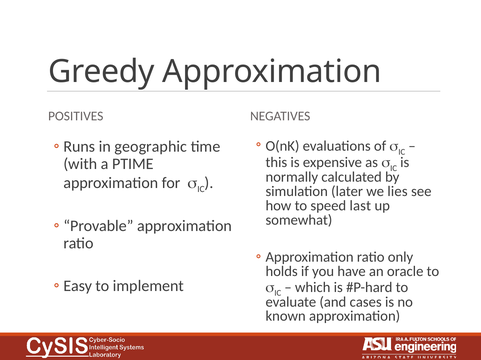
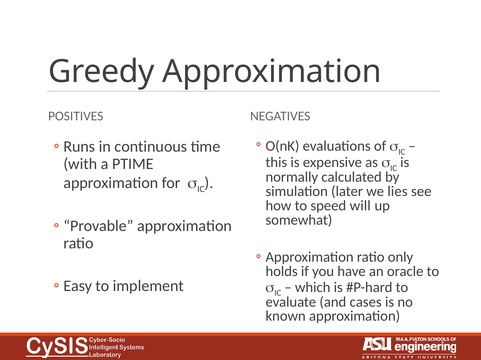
geographic: geographic -> continuous (151, 147)
last: last -> will (360, 206)
